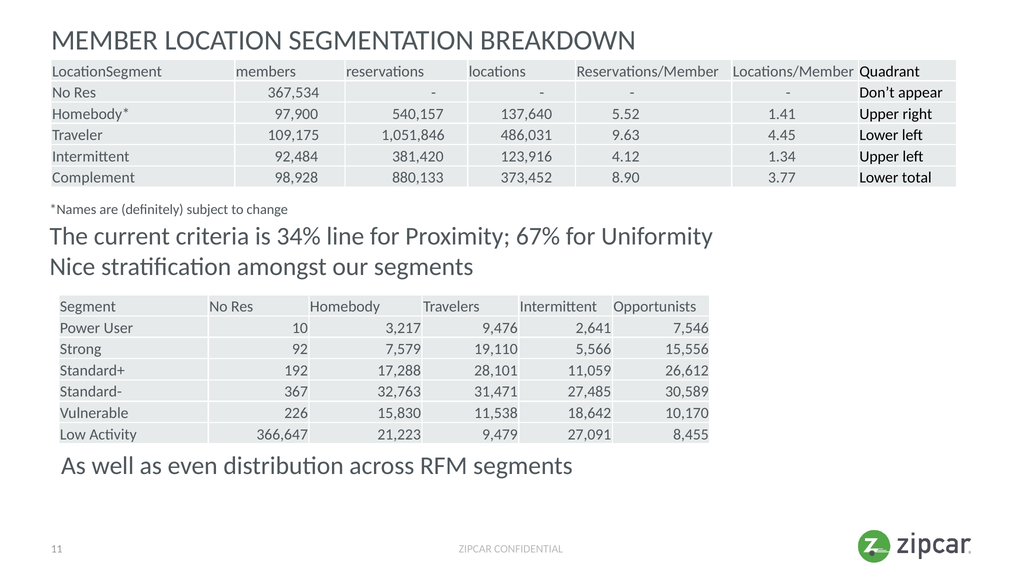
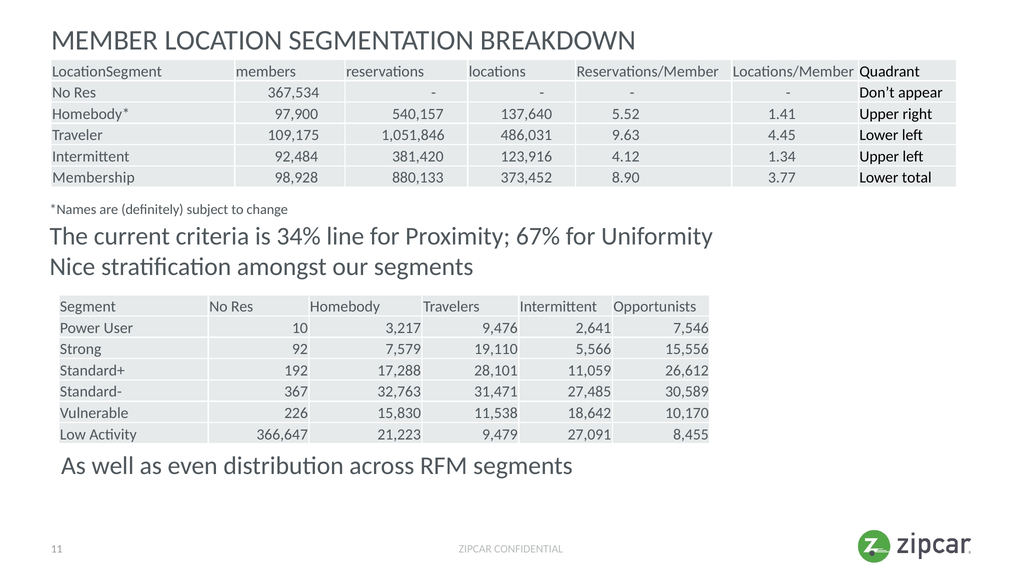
Complement: Complement -> Membership (94, 178)
